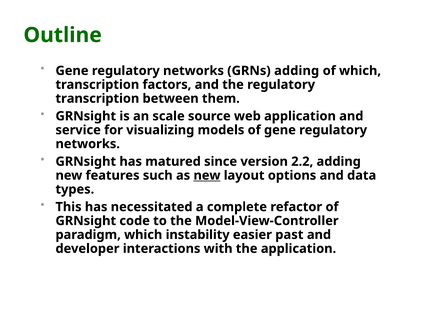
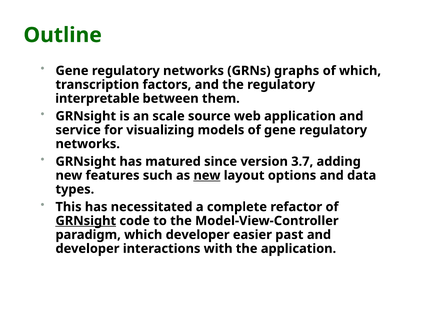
GRNs adding: adding -> graphs (297, 71)
transcription: transcription -> interpretable (97, 99)
2.2: 2.2 -> 3.7 (302, 162)
GRNsight underline: none -> present (86, 221)
which instability: instability -> developer (198, 235)
